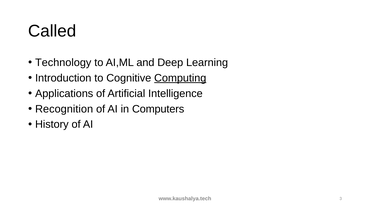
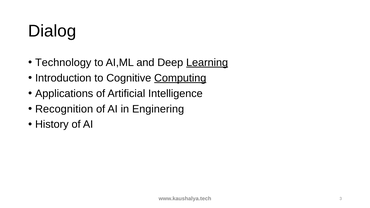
Called: Called -> Dialog (52, 31)
Learning underline: none -> present (207, 63)
Computers: Computers -> Enginering (158, 109)
